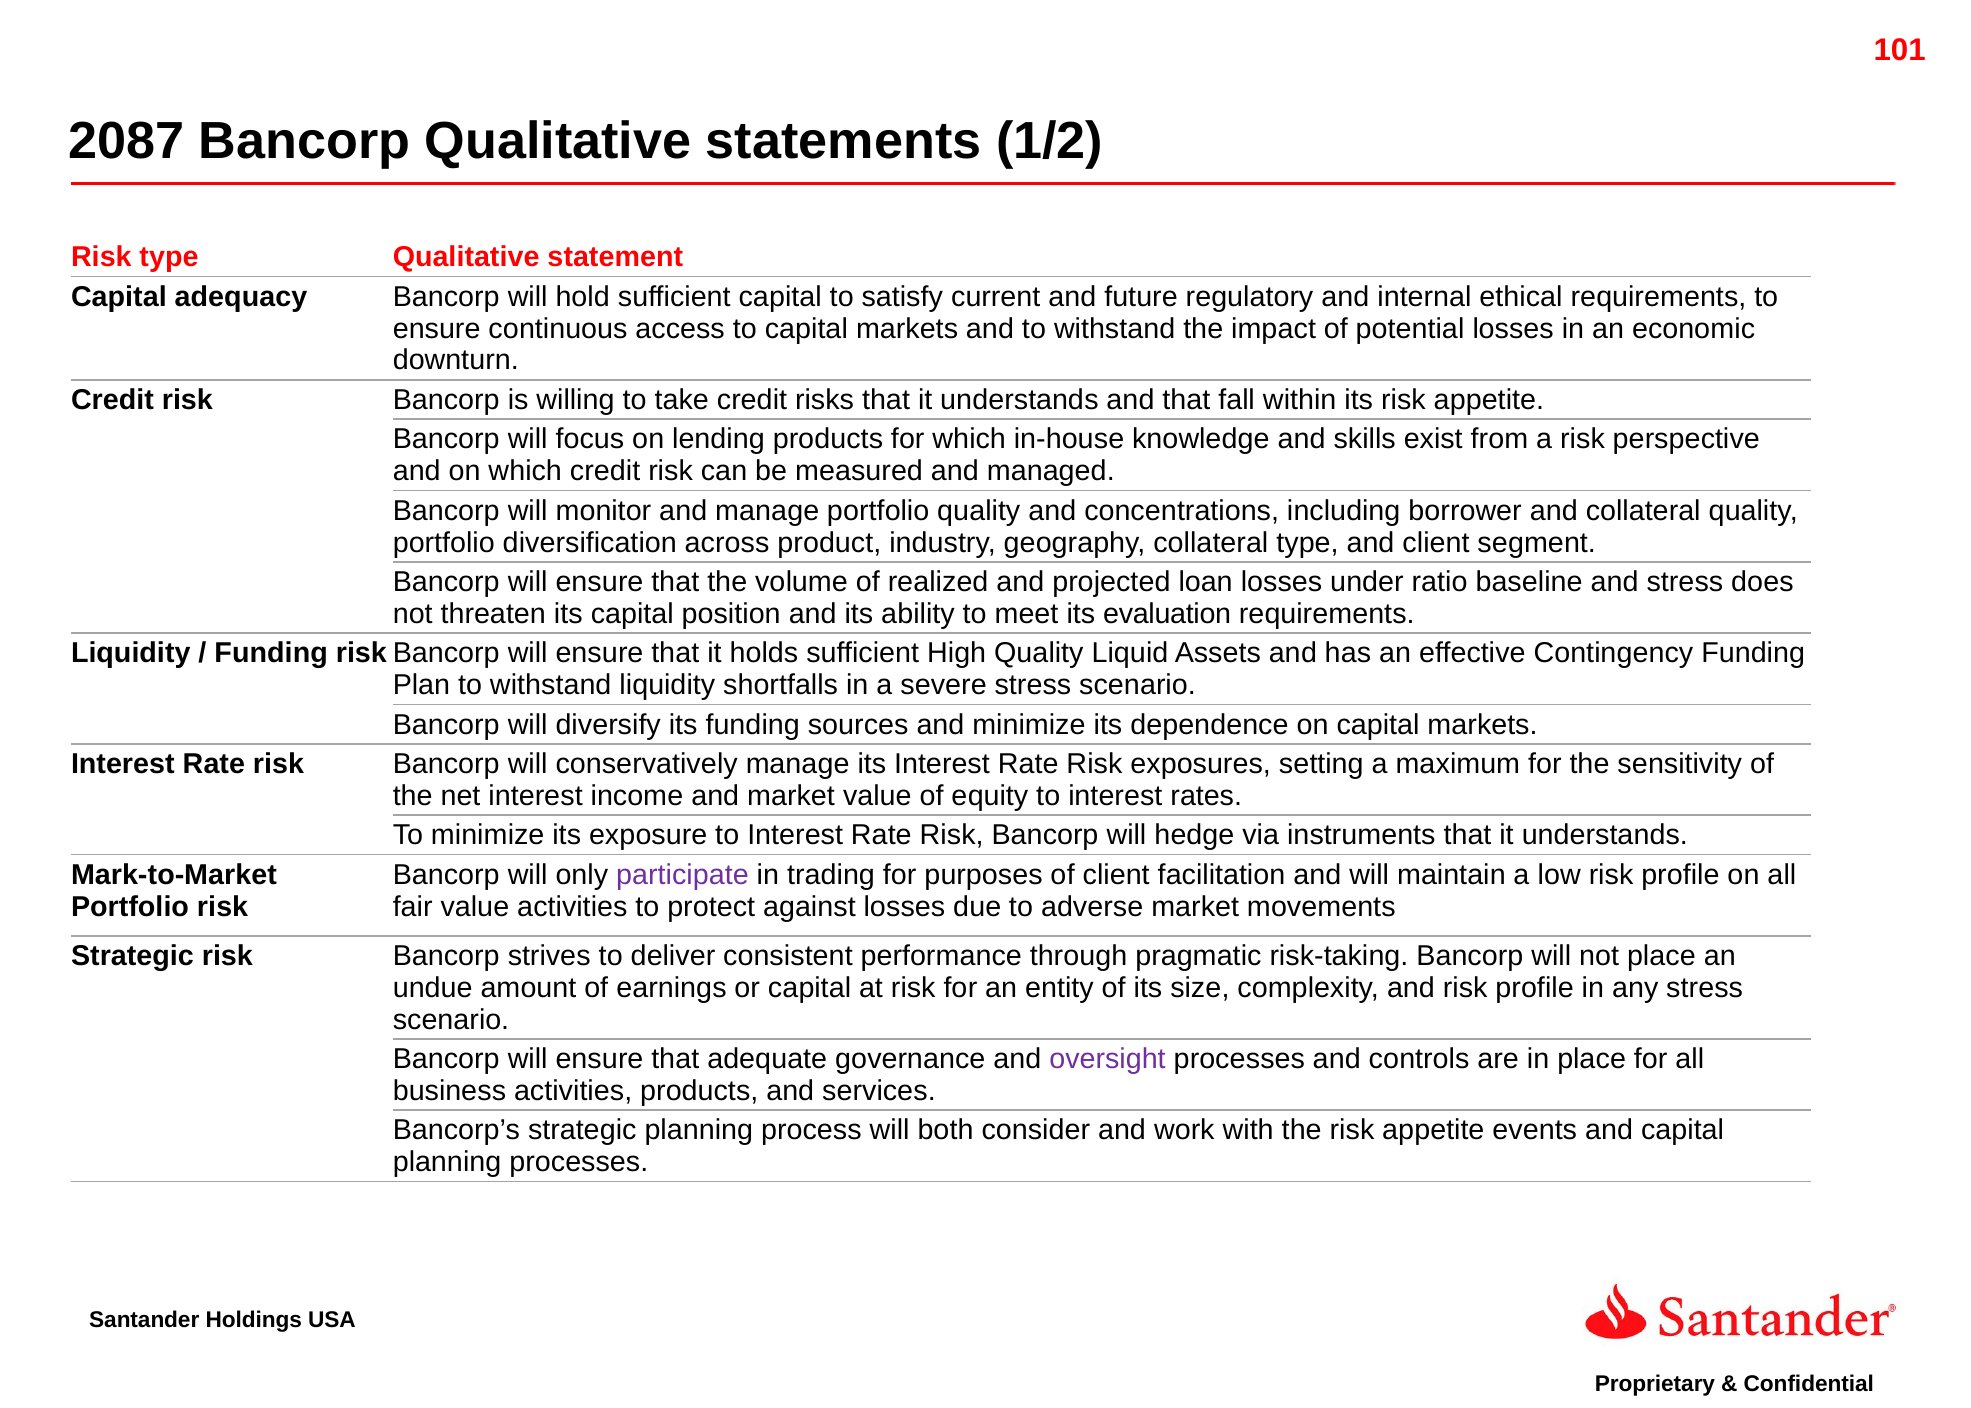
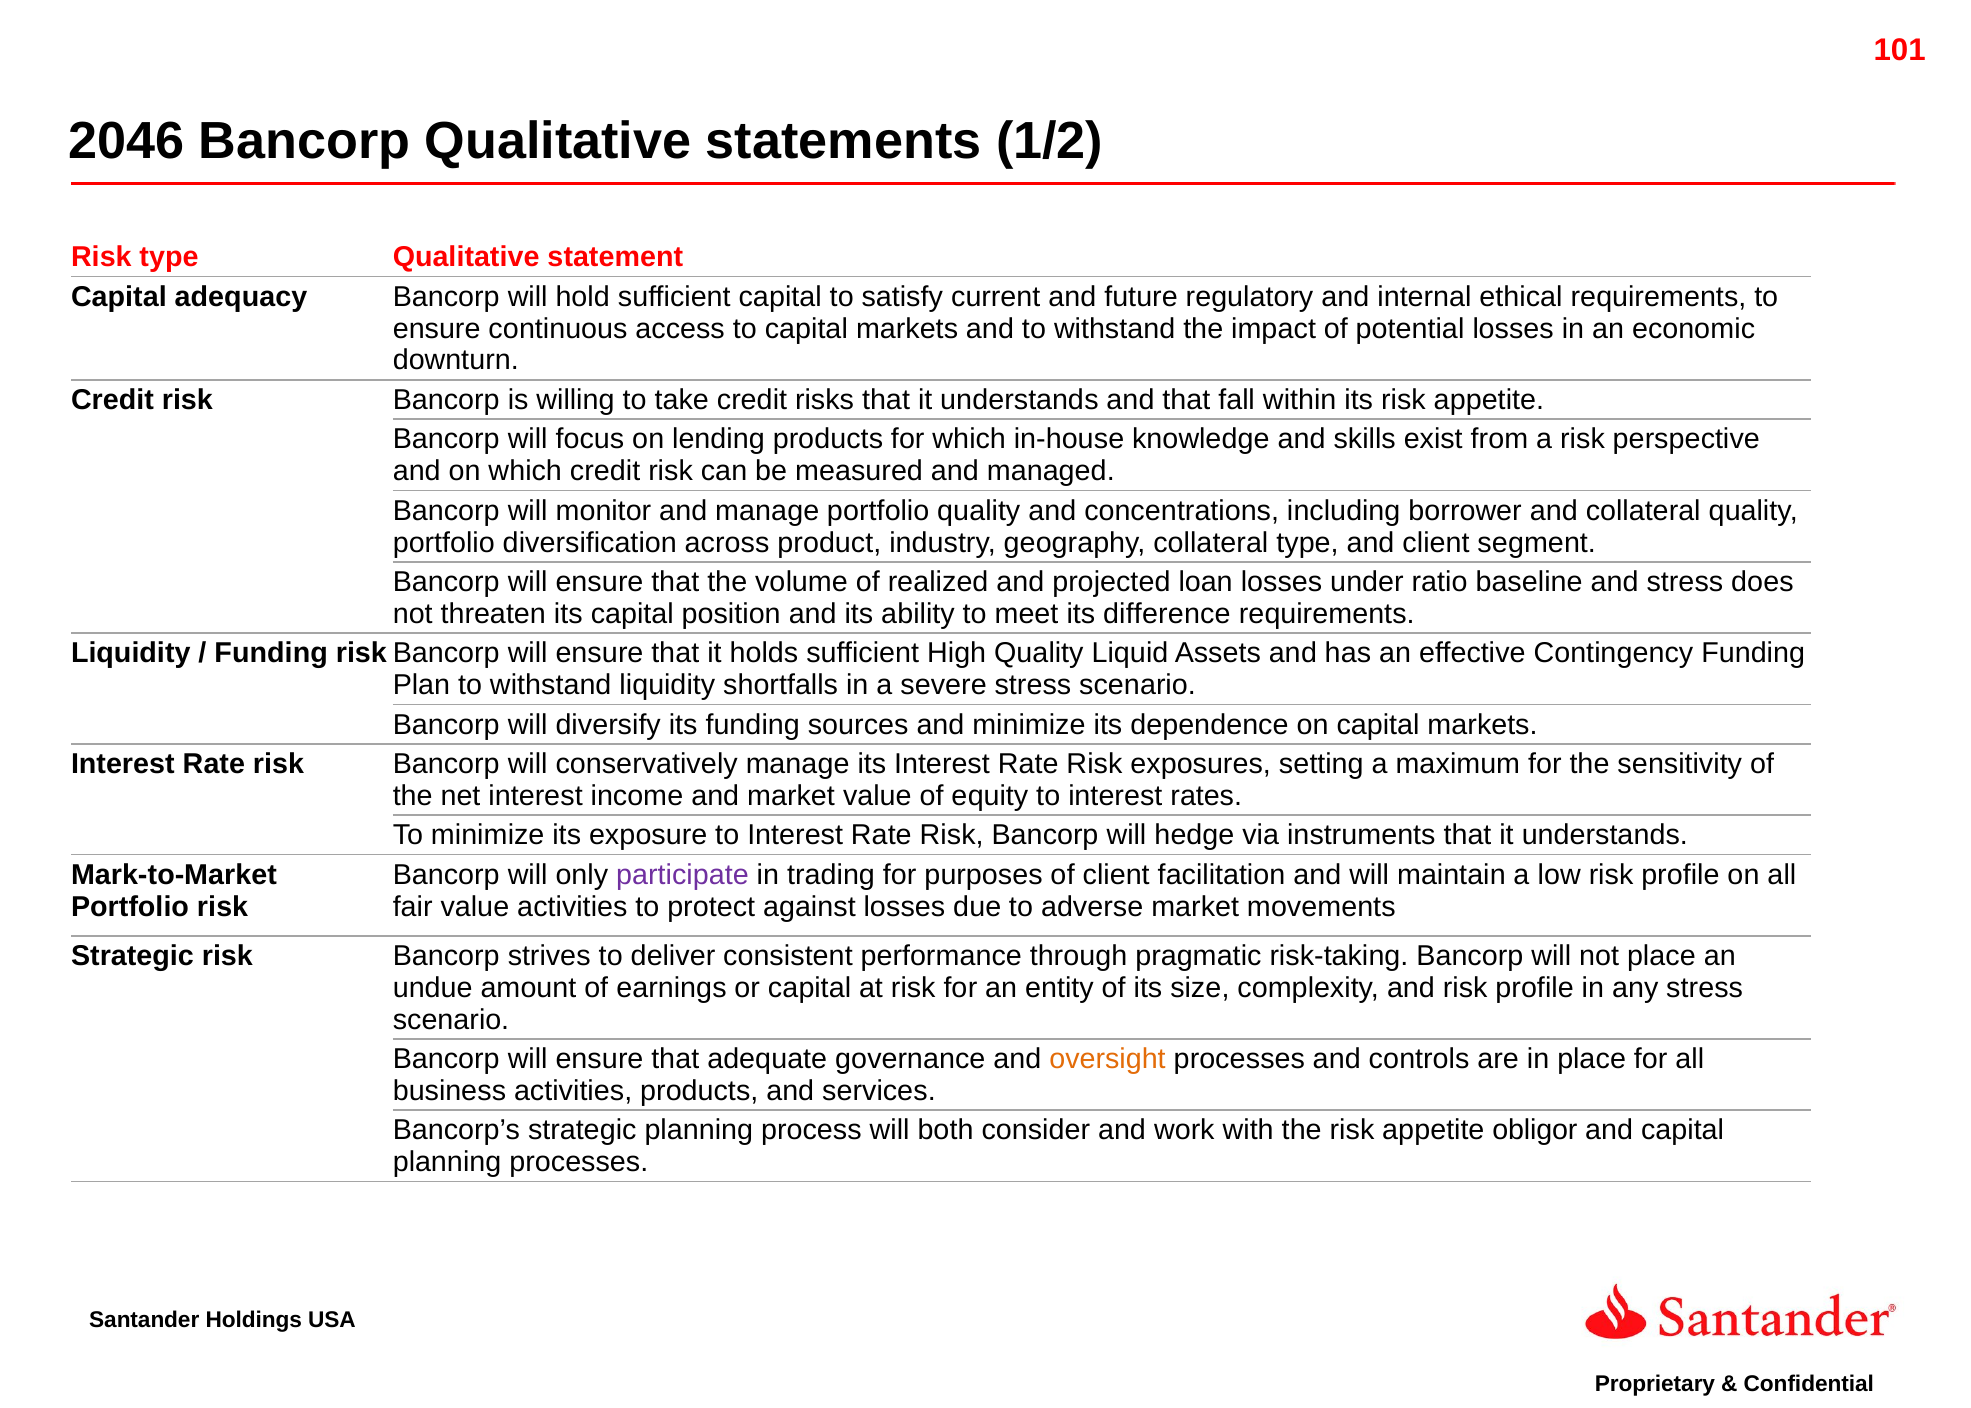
2087: 2087 -> 2046 (126, 141)
evaluation: evaluation -> difference (1167, 614)
oversight colour: purple -> orange (1108, 1059)
events: events -> obligor (1535, 1130)
